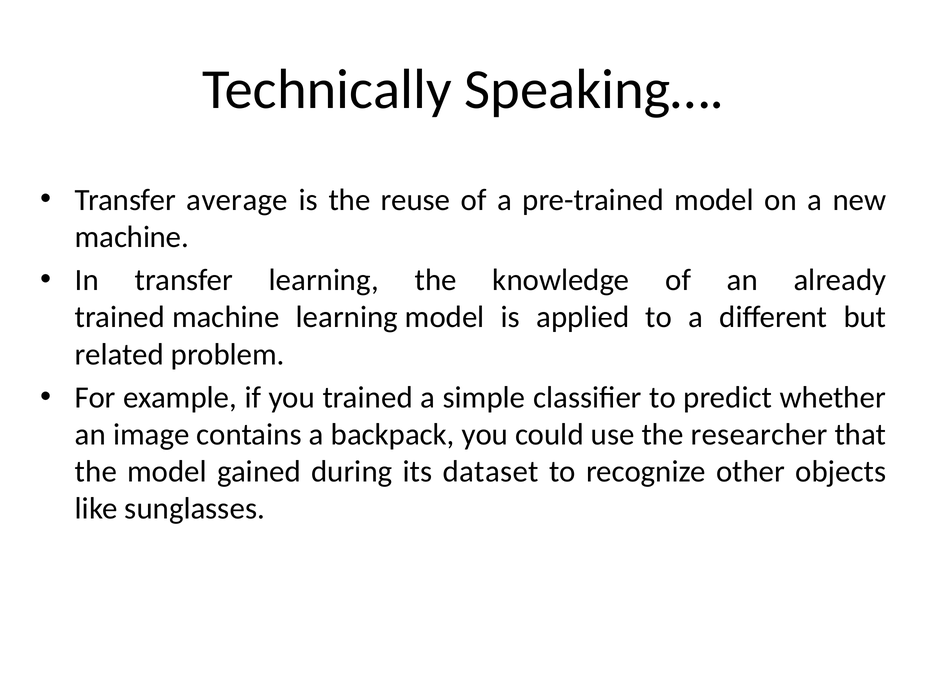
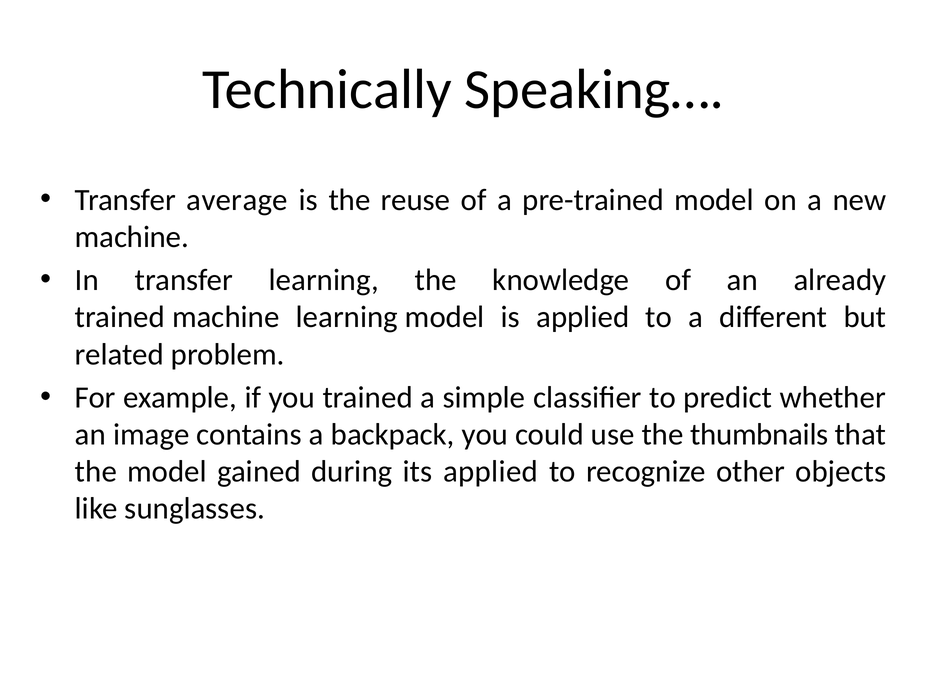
researcher: researcher -> thumbnails (759, 435)
its dataset: dataset -> applied (491, 472)
